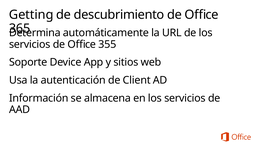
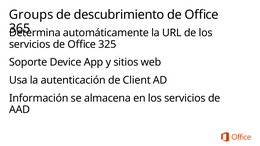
Getting: Getting -> Groups (31, 15)
355: 355 -> 325 (107, 44)
